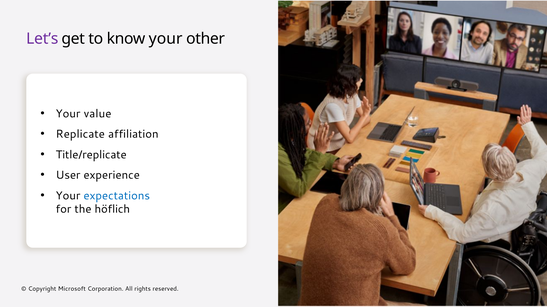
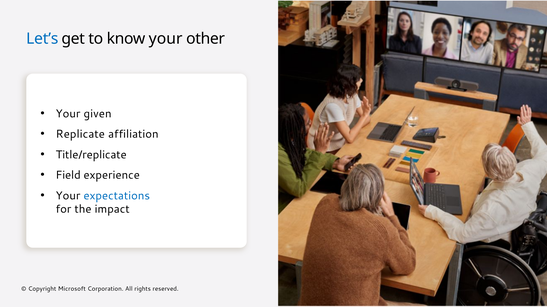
Let’s colour: purple -> blue (42, 39)
value: value -> given (98, 114)
User: User -> Field (68, 175)
höflich: höflich -> impact (112, 210)
